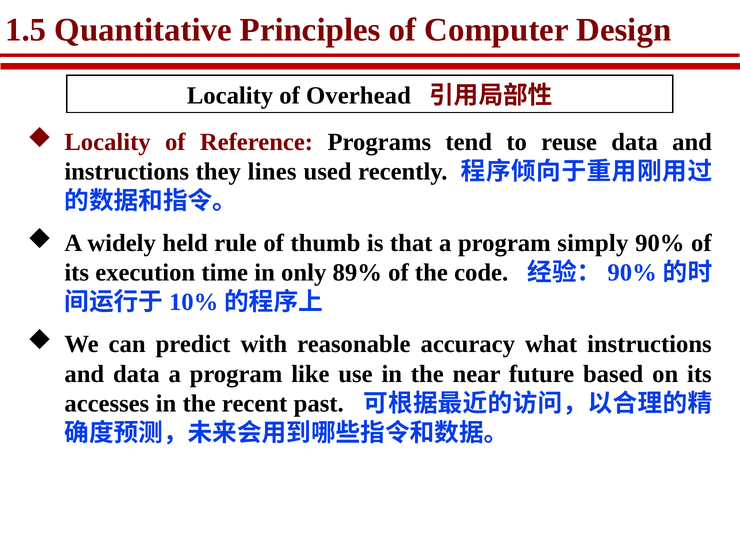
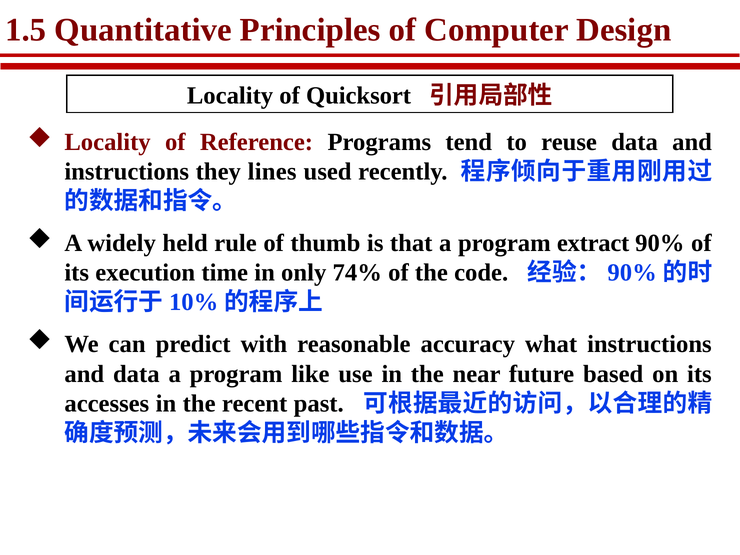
Overhead: Overhead -> Quicksort (359, 96)
simply: simply -> extract (593, 243)
89%: 89% -> 74% (357, 273)
